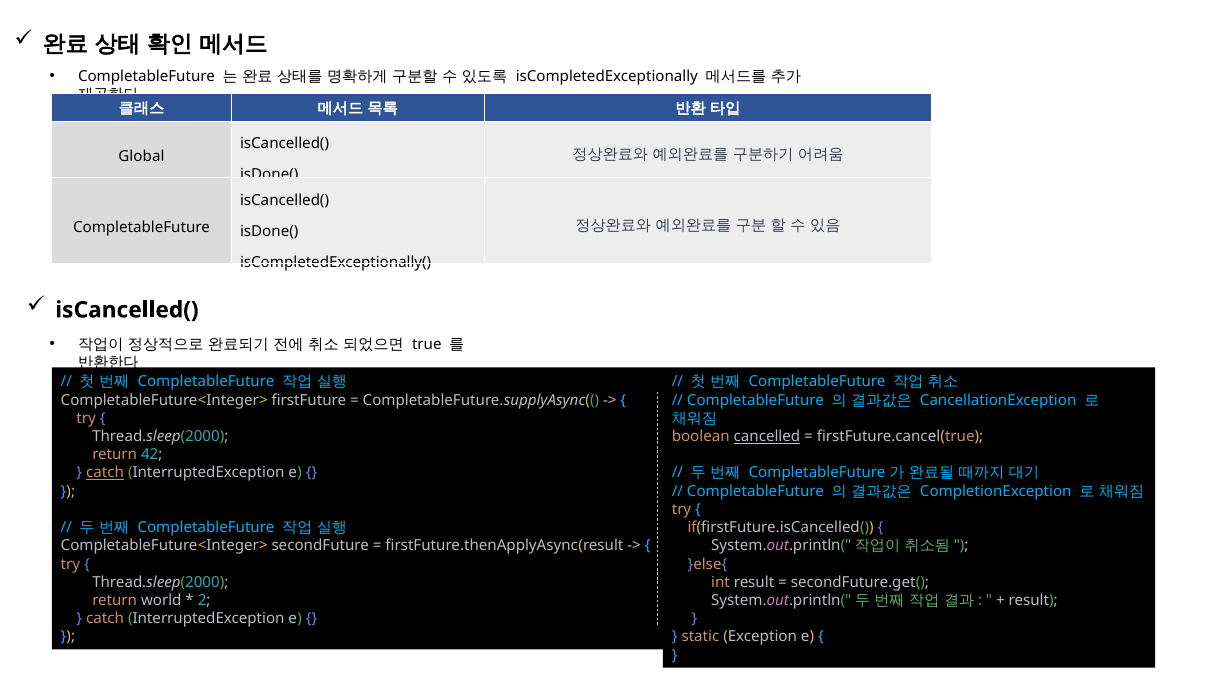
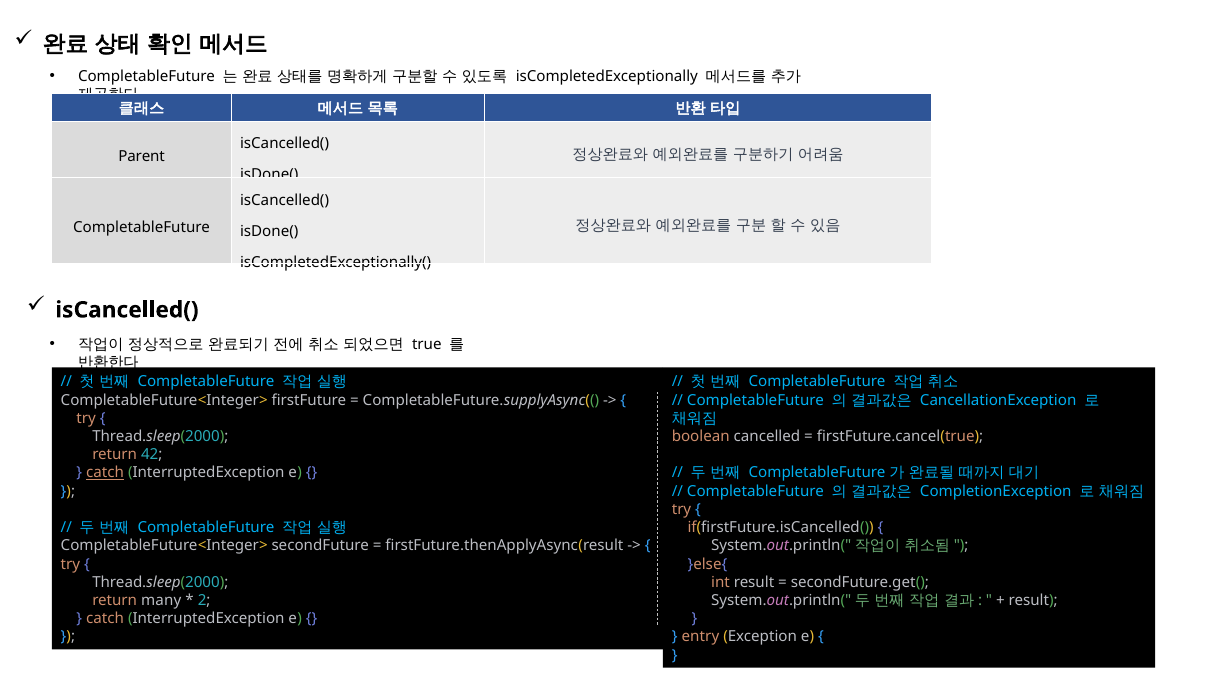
Global: Global -> Parent (142, 156)
cancelled underline: present -> none (767, 436)
world: world -> many (161, 600)
static: static -> entry (700, 636)
